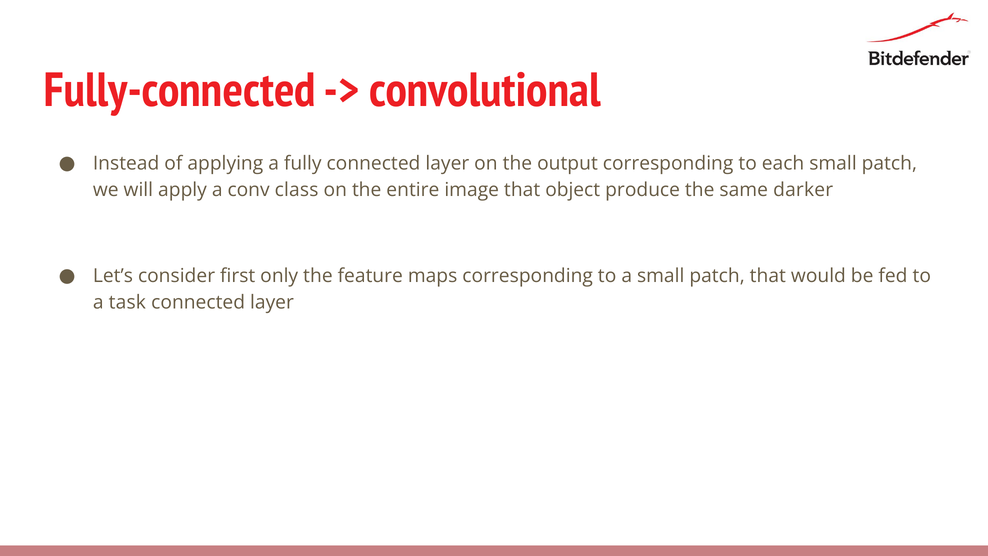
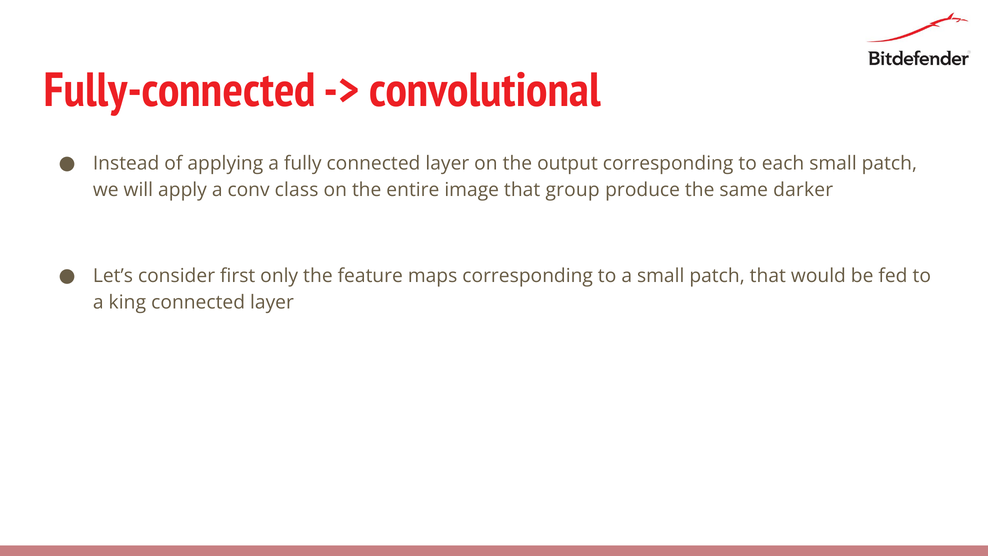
object: object -> group (573, 190)
task: task -> king (127, 302)
